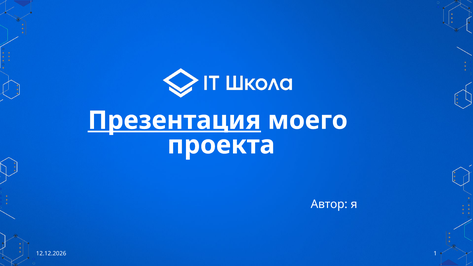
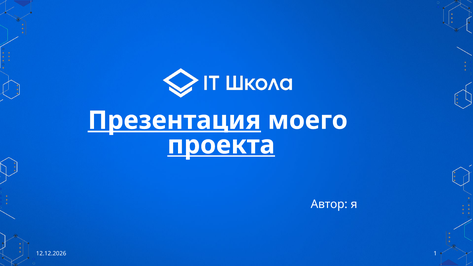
проекта underline: none -> present (221, 145)
